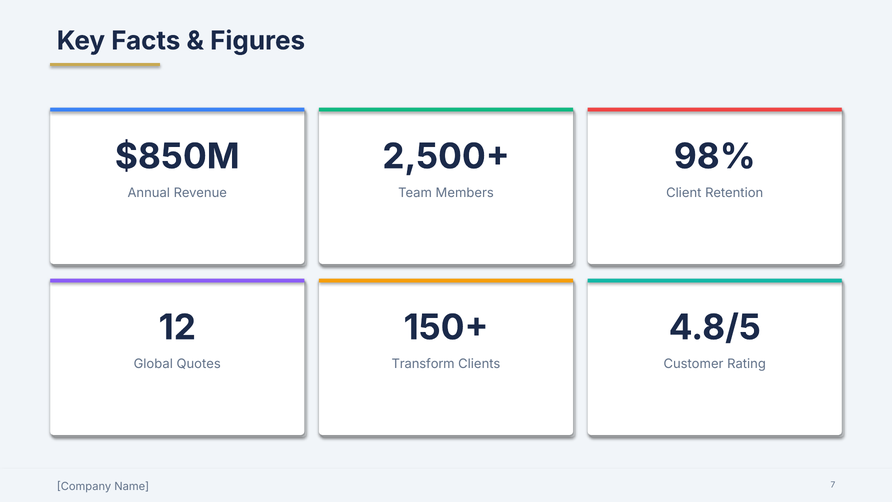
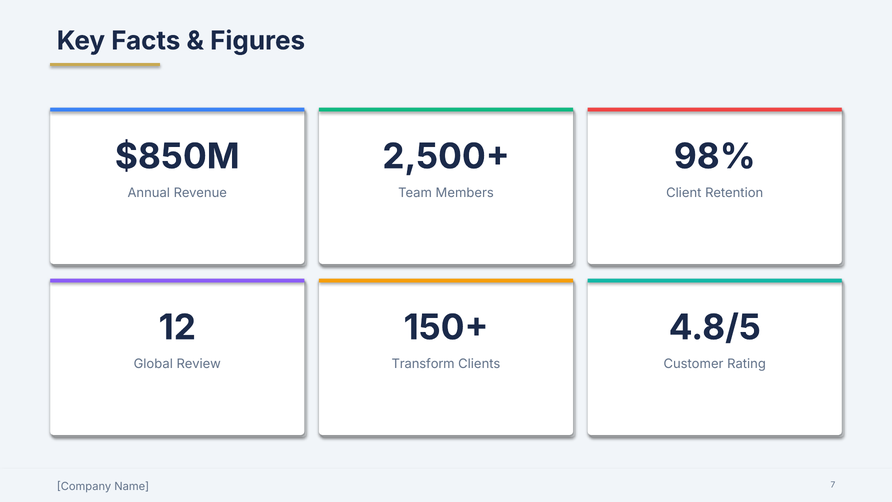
Quotes: Quotes -> Review (199, 364)
